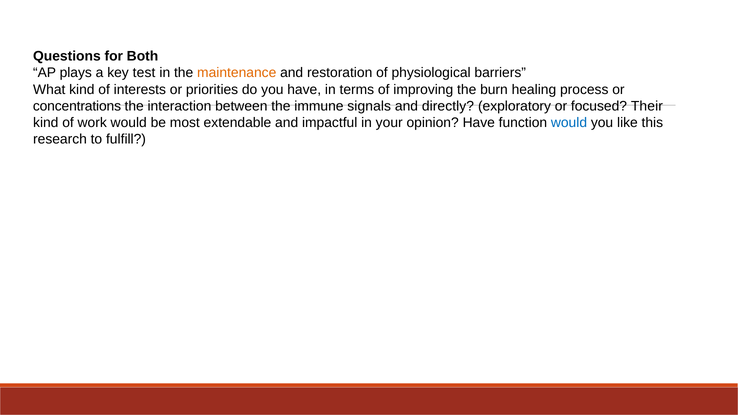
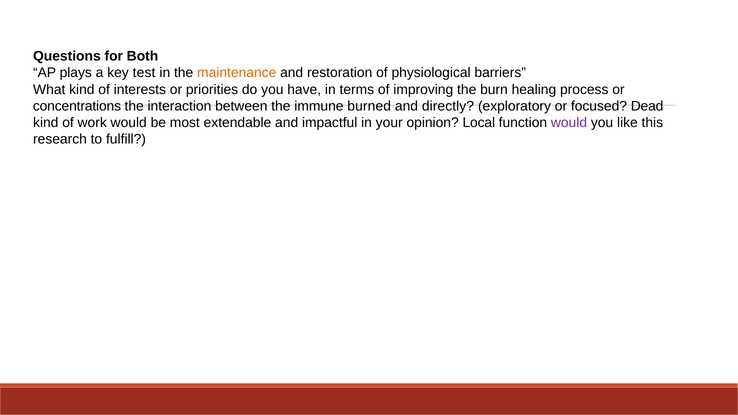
signals: signals -> burned (369, 106)
Their: Their -> Dead (647, 106)
opinion Have: Have -> Local (479, 123)
would colour: blue -> purple (569, 123)
